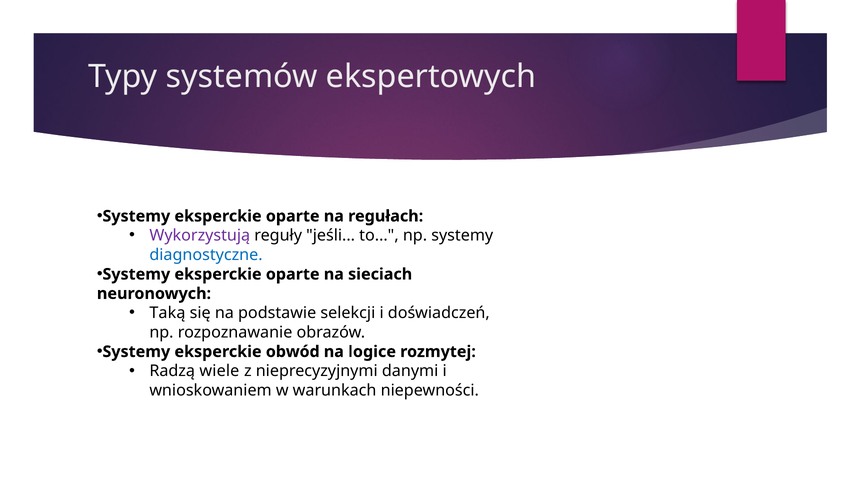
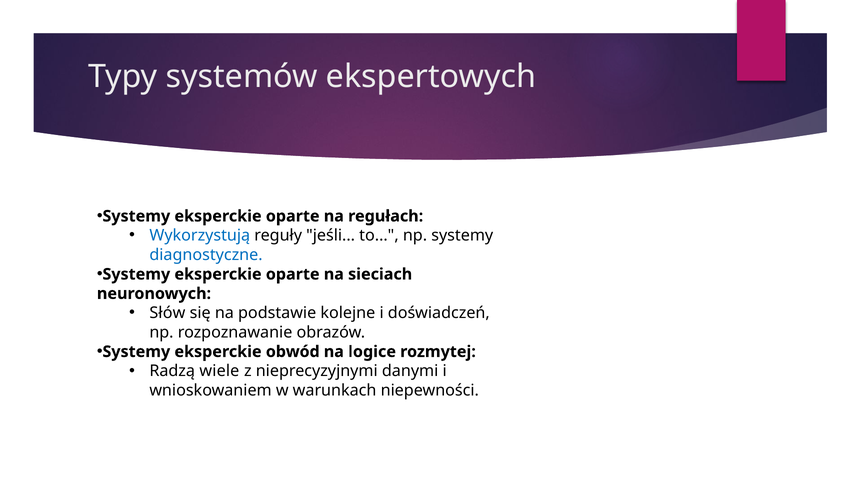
Wykorzystują colour: purple -> blue (200, 236)
Taką: Taką -> Słów (167, 313)
selekcji: selekcji -> kolejne (348, 313)
